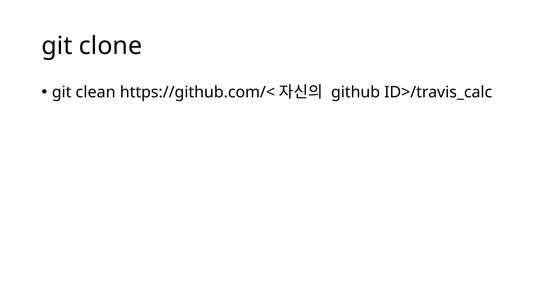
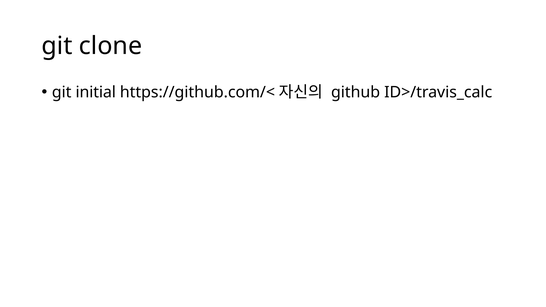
clean: clean -> initial (96, 92)
